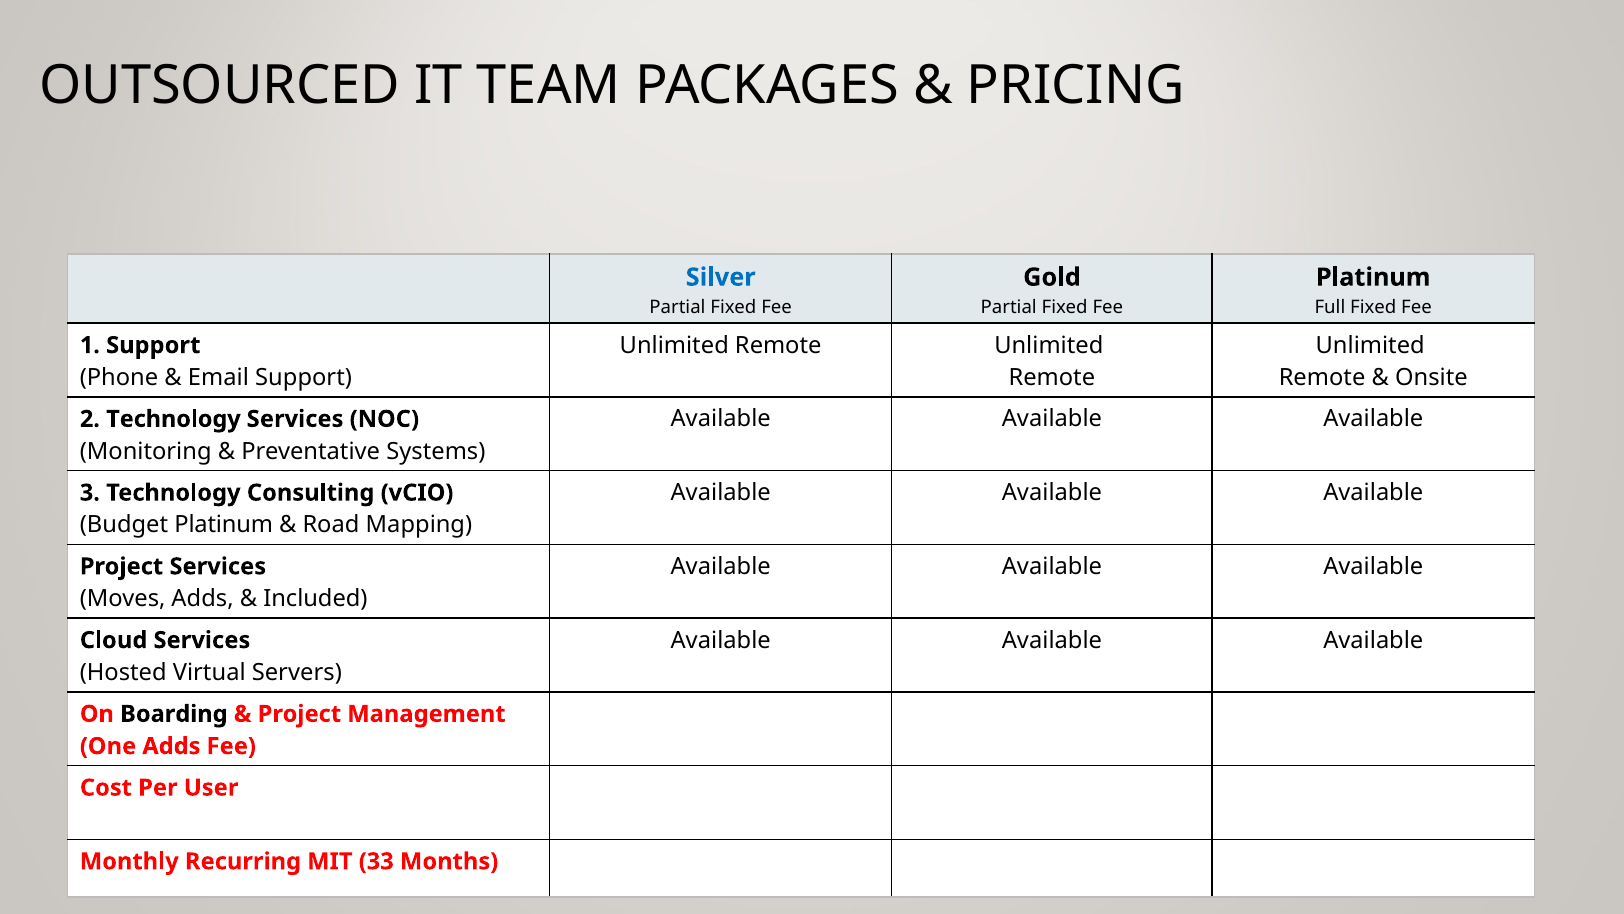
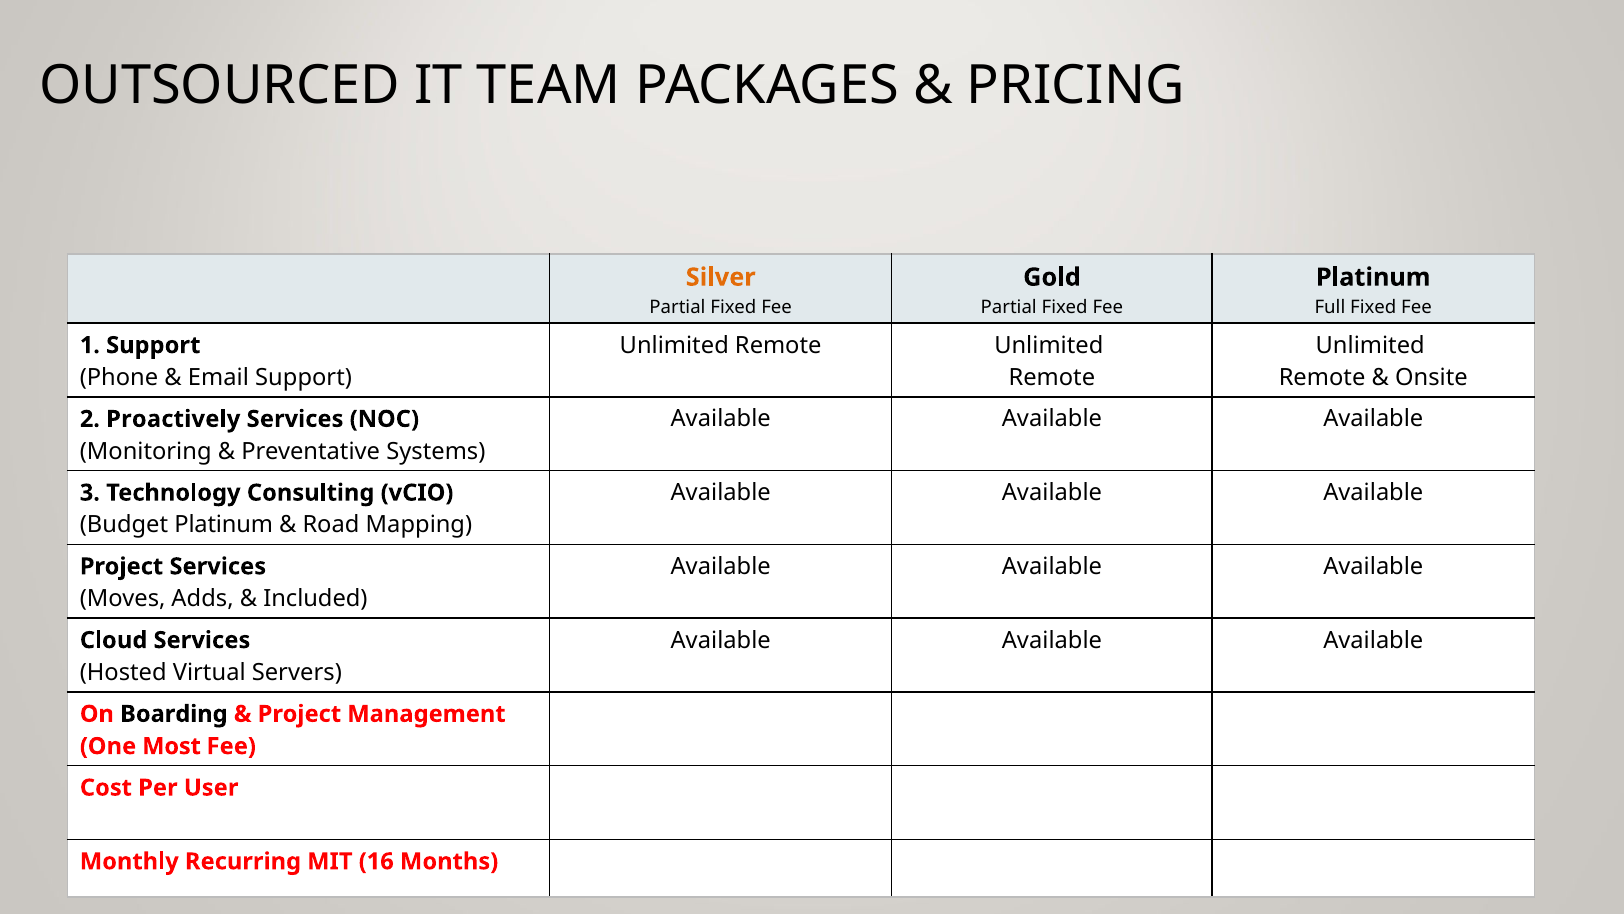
Silver colour: blue -> orange (721, 277)
2 Technology: Technology -> Proactively (173, 419)
One Adds: Adds -> Most (172, 746)
33: 33 -> 16 (376, 861)
